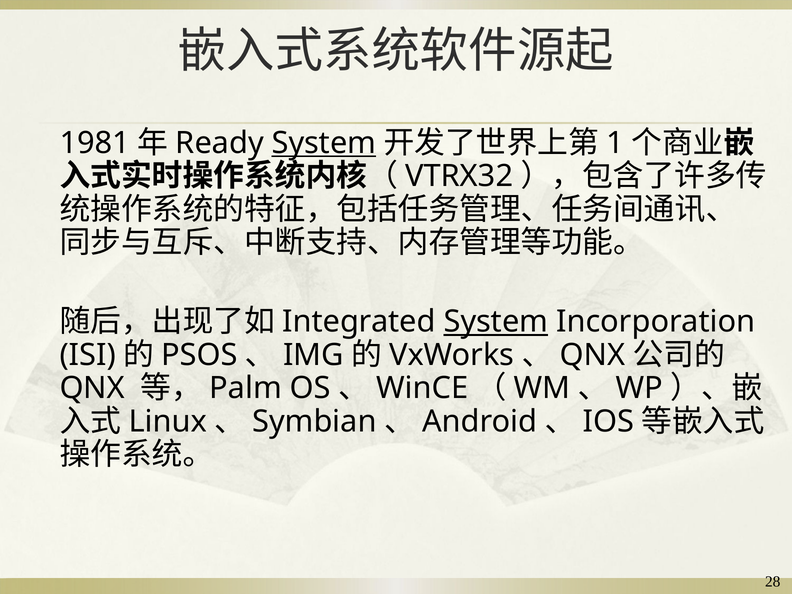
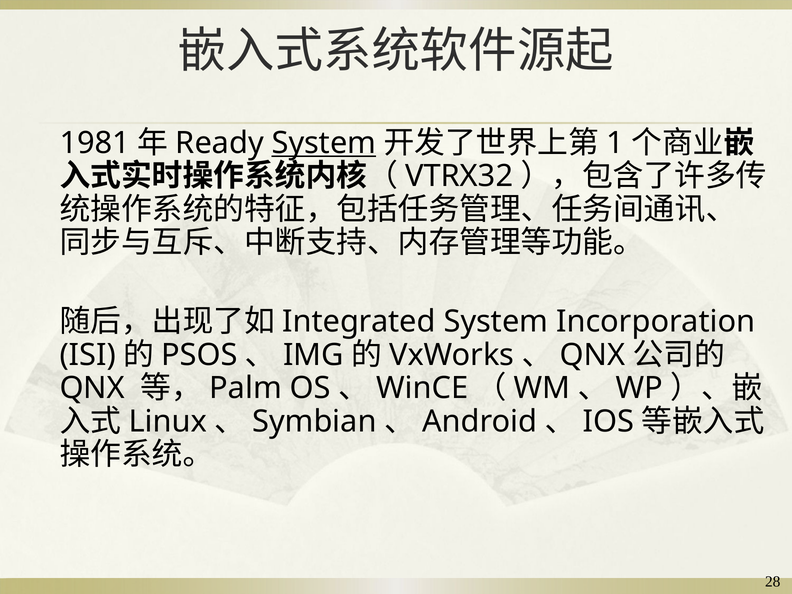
System underline: present -> none (496, 322)
